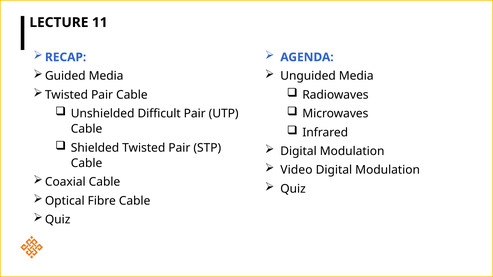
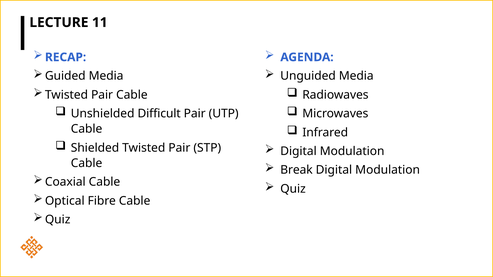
Video: Video -> Break (297, 170)
